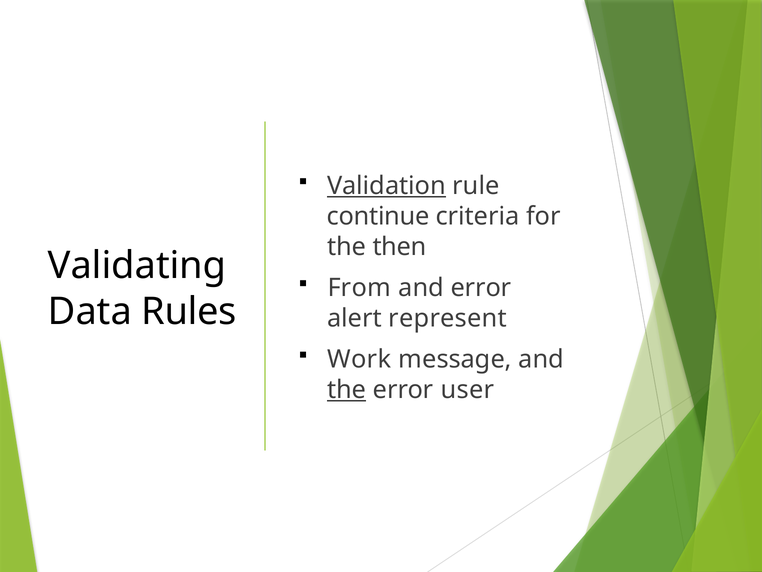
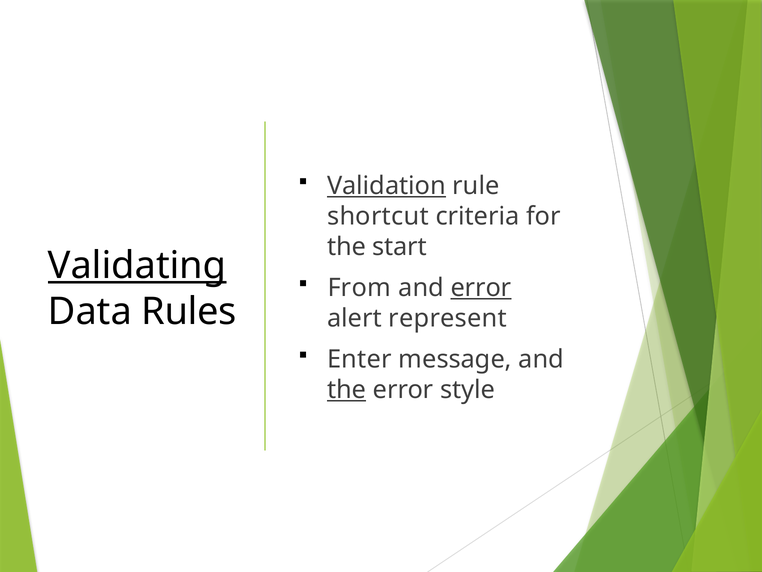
continue: continue -> shortcut (378, 216)
then: then -> start (400, 246)
Validating underline: none -> present (137, 266)
error underline: none -> present (481, 288)
Work: Work -> Enter (359, 359)
user: user -> style (468, 390)
